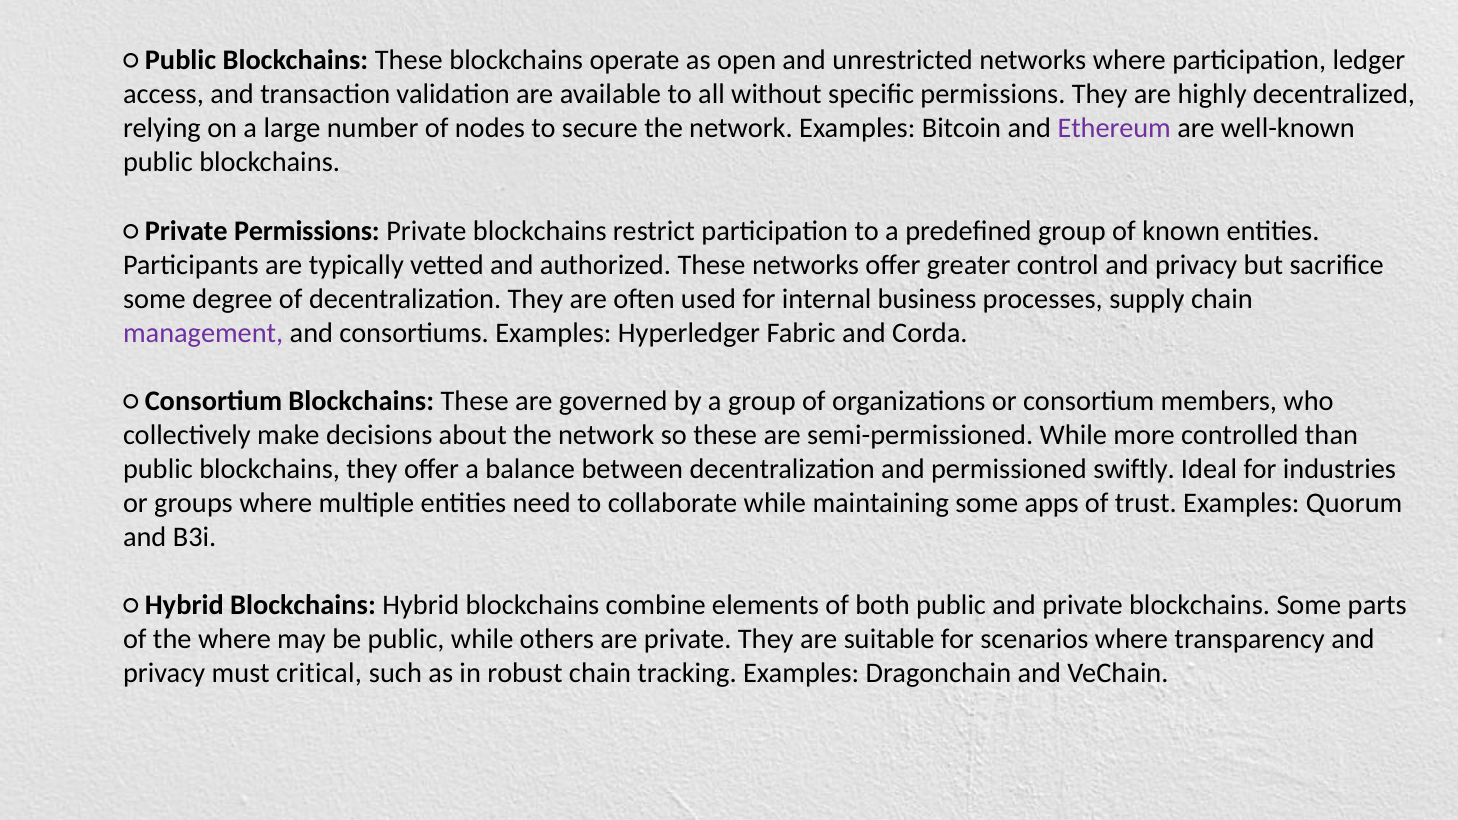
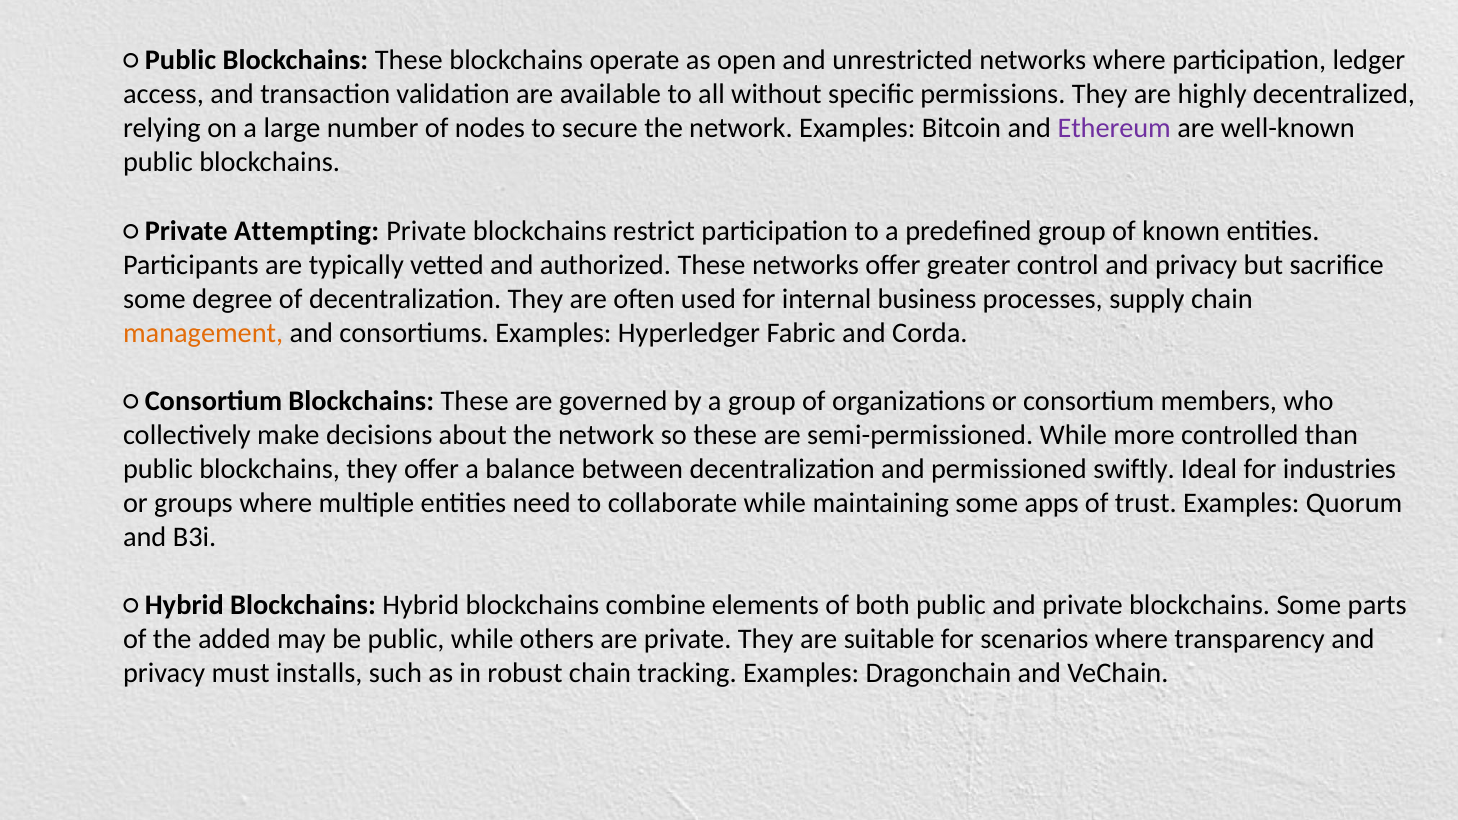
Private Permissions: Permissions -> Attempting (307, 231)
management colour: purple -> orange (203, 333)
the where: where -> added (234, 639)
critical: critical -> installs (319, 673)
